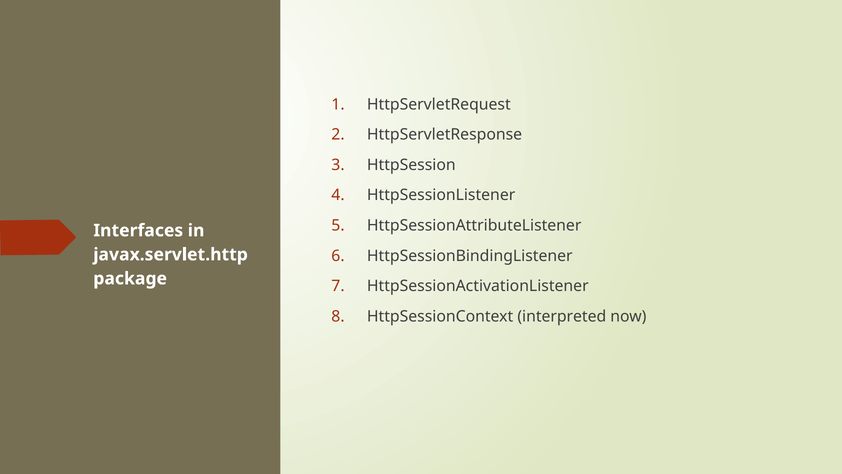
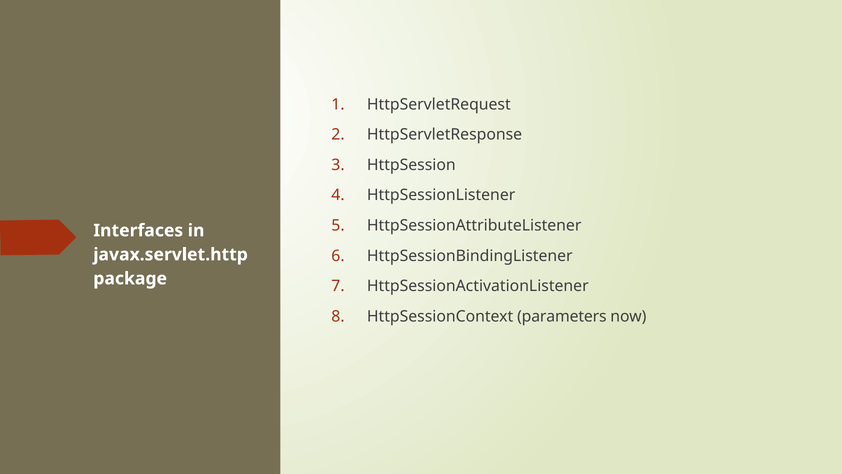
interpreted: interpreted -> parameters (562, 316)
